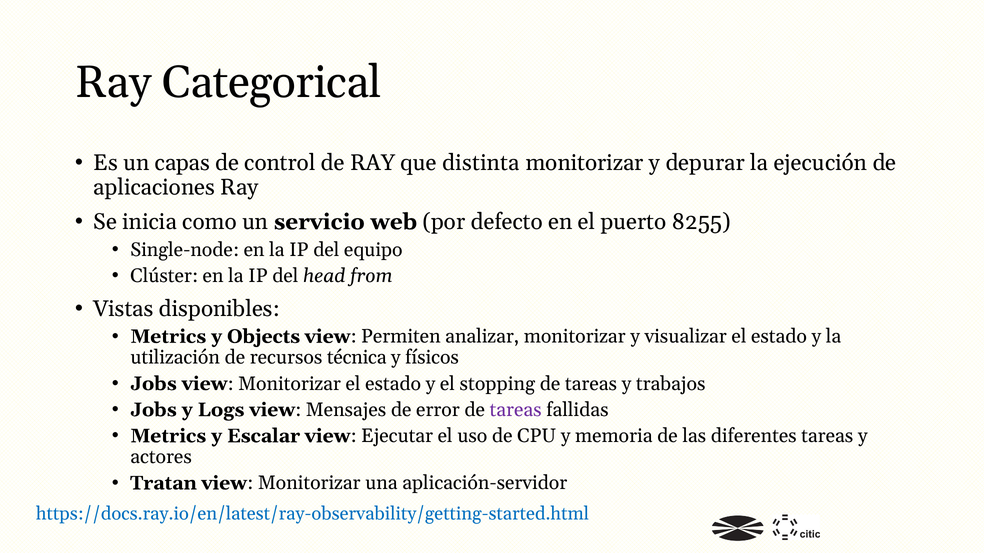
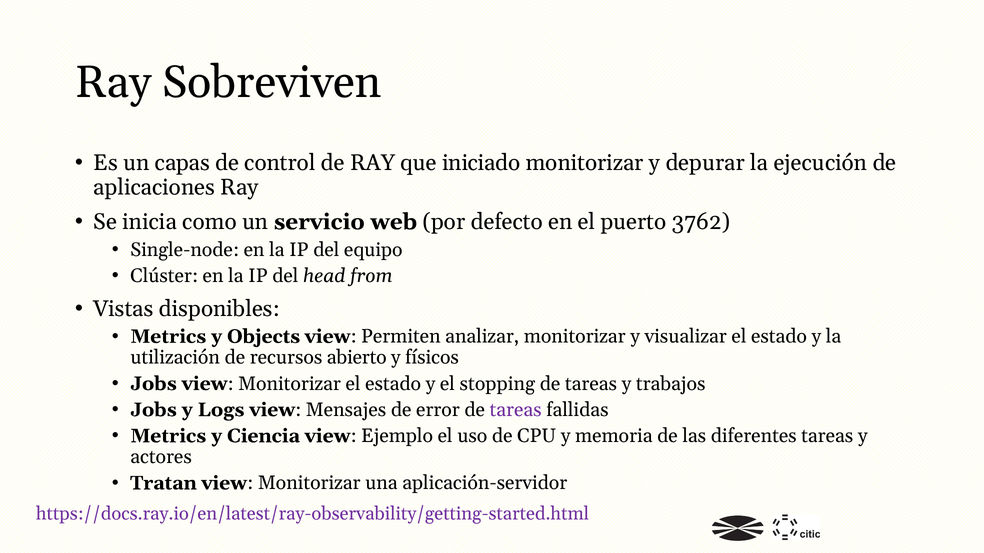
Categorical: Categorical -> Sobreviven (272, 83)
distinta: distinta -> iniciado (481, 163)
8255: 8255 -> 3762 (701, 222)
técnica: técnica -> abierto (357, 358)
Escalar: Escalar -> Ciencia (263, 436)
Ejecutar: Ejecutar -> Ejemplo (397, 436)
https://docs.ray.io/en/latest/ray-observability/getting-started.html colour: blue -> purple (312, 514)
